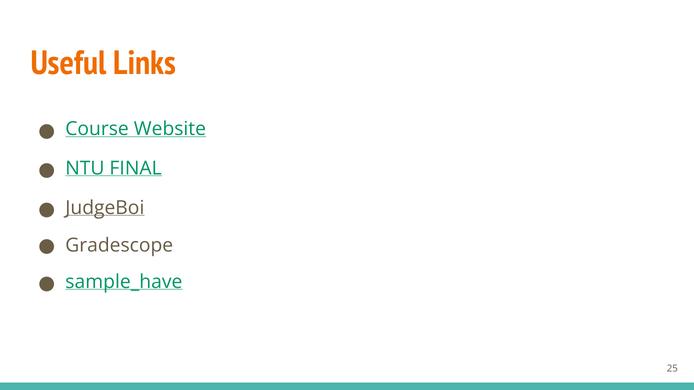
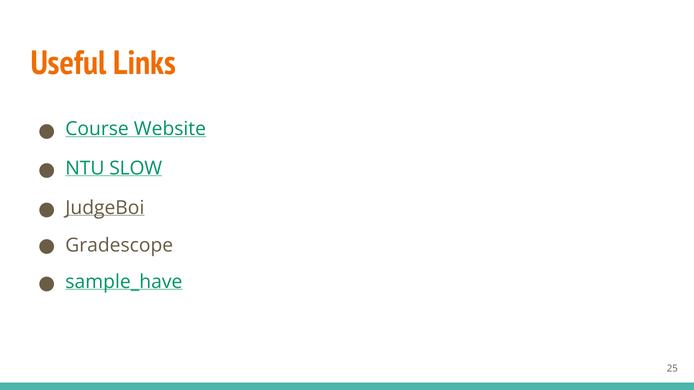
FINAL: FINAL -> SLOW (136, 169)
